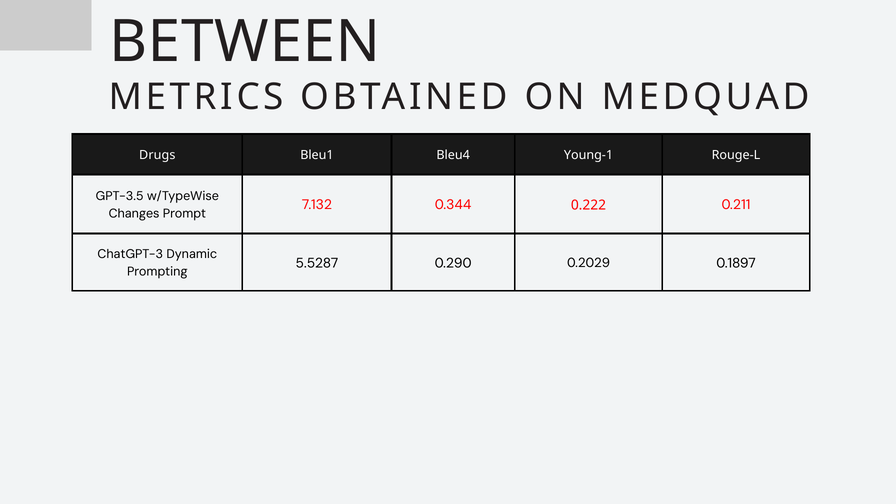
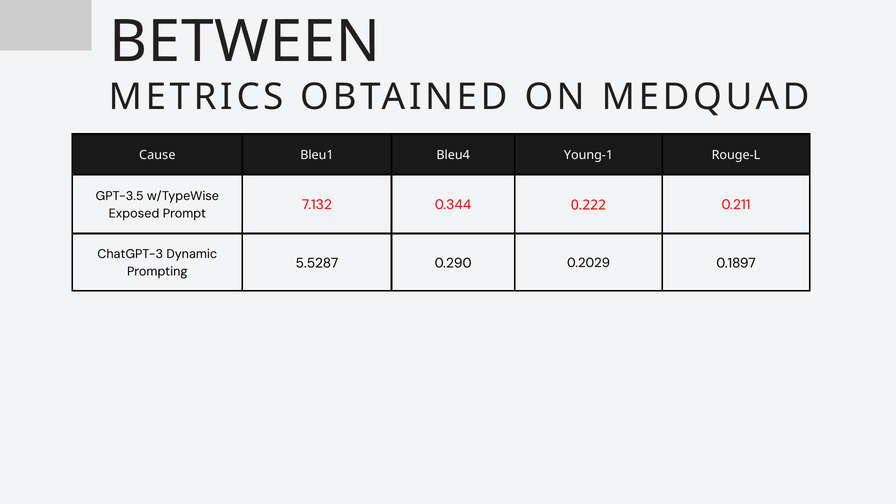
Drugs: Drugs -> Cause (157, 155)
Changes: Changes -> Exposed (134, 214)
